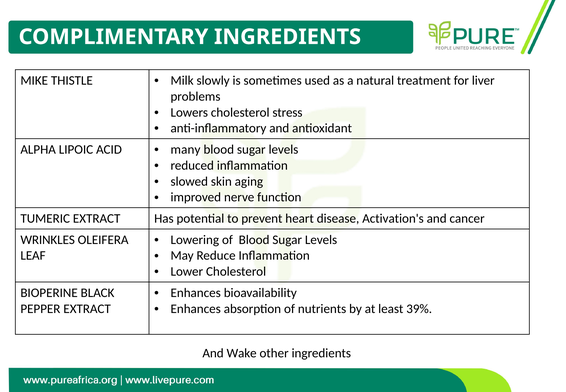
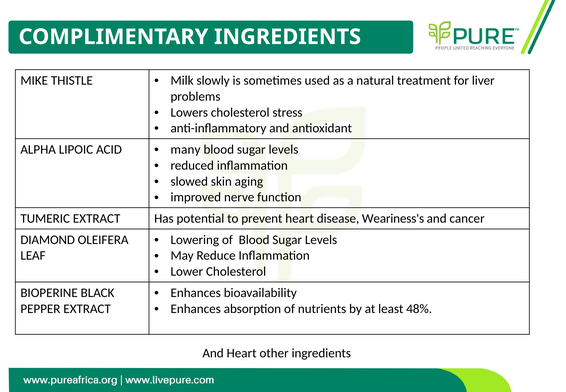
Activation's: Activation's -> Weariness's (393, 218)
WRINKLES: WRINKLES -> DIAMOND (48, 240)
39%: 39% -> 48% (419, 309)
And Wake: Wake -> Heart (242, 353)
